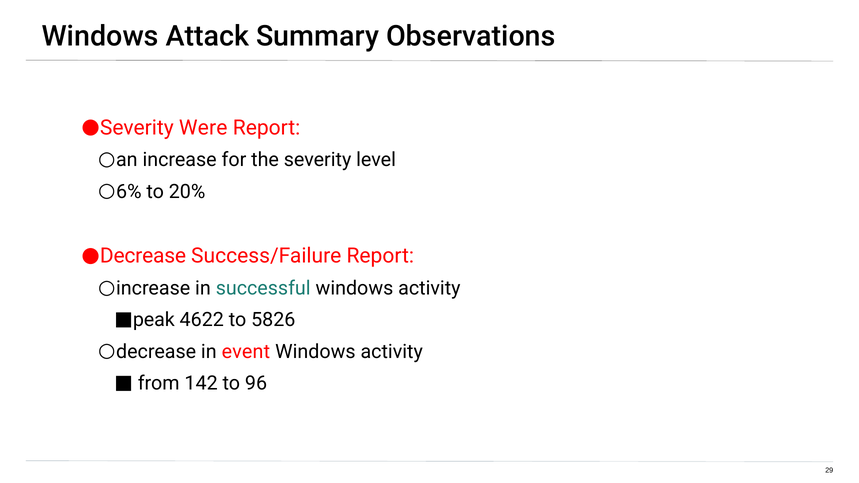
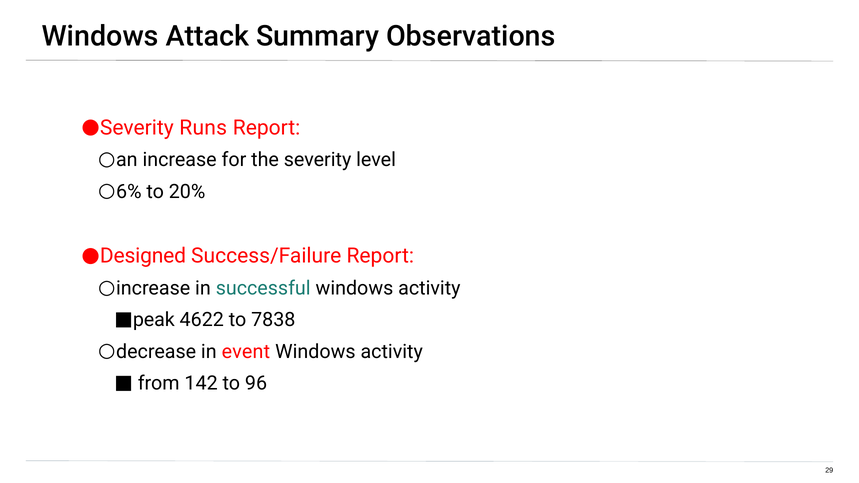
Were: Were -> Runs (203, 128)
Decrease: Decrease -> Designed (143, 256)
5826: 5826 -> 7838 (273, 320)
